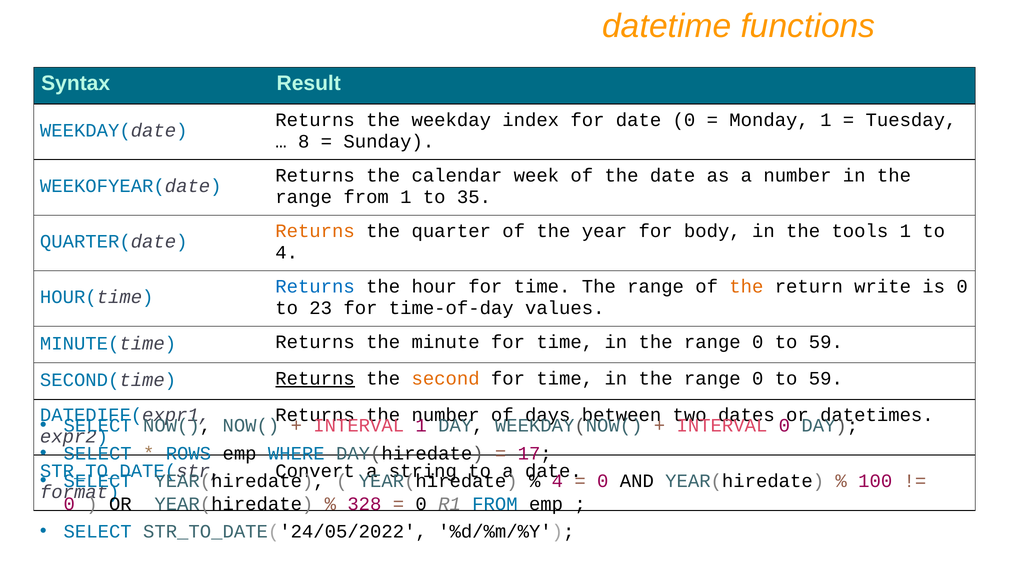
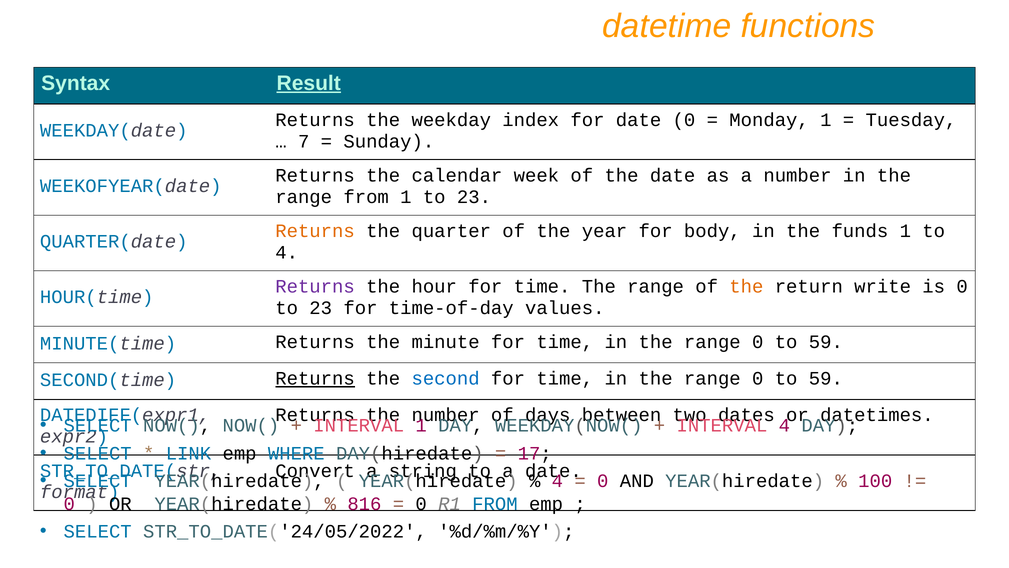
Result underline: none -> present (309, 83)
8: 8 -> 7 (304, 141)
1 to 35: 35 -> 23 (474, 197)
tools: tools -> funds (860, 231)
Returns colour: blue -> purple (315, 286)
second colour: orange -> blue (446, 378)
0: 0 -> 4 (784, 425)
ROWS: ROWS -> LINK (188, 453)
328: 328 -> 816 (364, 503)
